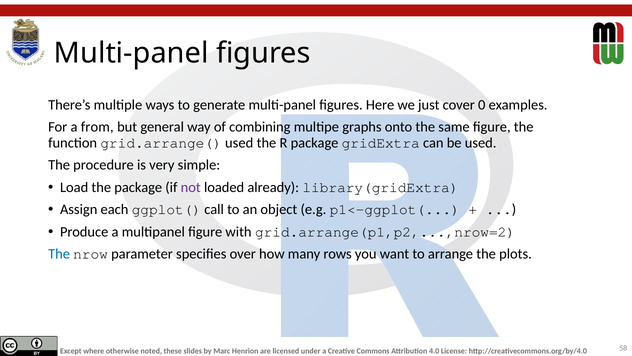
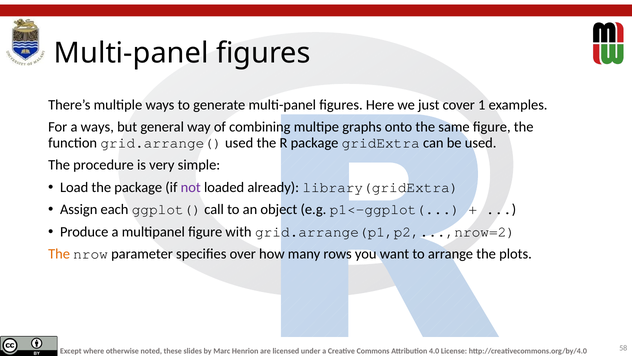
0: 0 -> 1 (482, 105)
a from: from -> ways (97, 127)
The colour: blue -> orange (59, 254)
